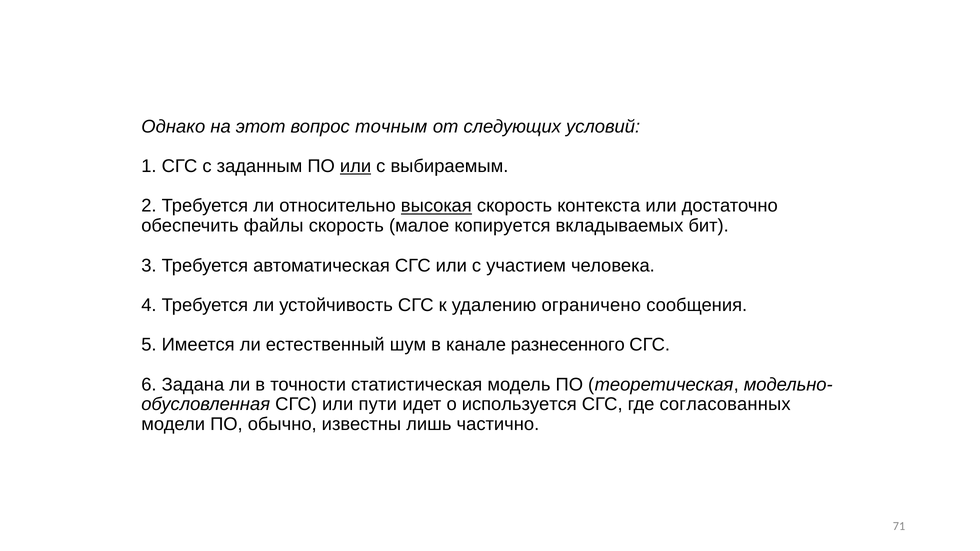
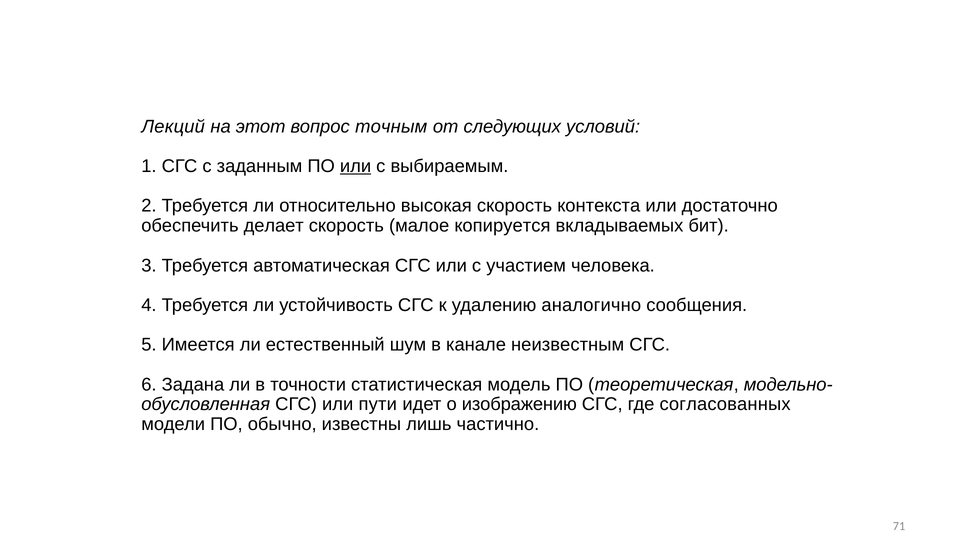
Однако: Однако -> Лекций (173, 127)
высокая underline: present -> none (436, 206)
файлы: файлы -> делает (274, 226)
ограничено: ограничено -> аналогично (591, 305)
разнесенного: разнесенного -> неизвестным (568, 345)
используется: используется -> изображению (519, 405)
